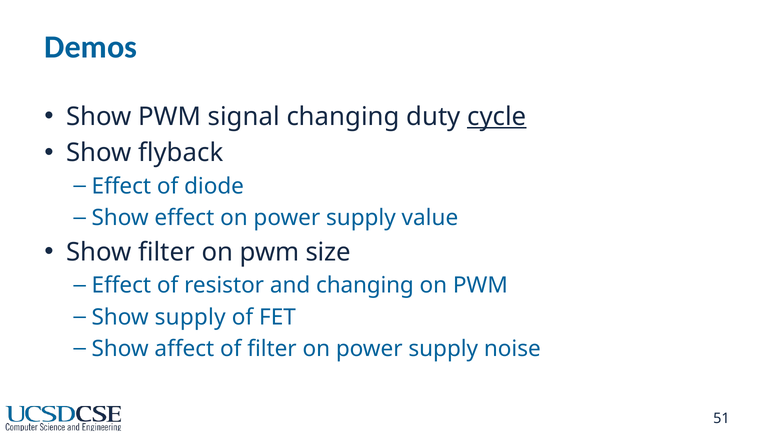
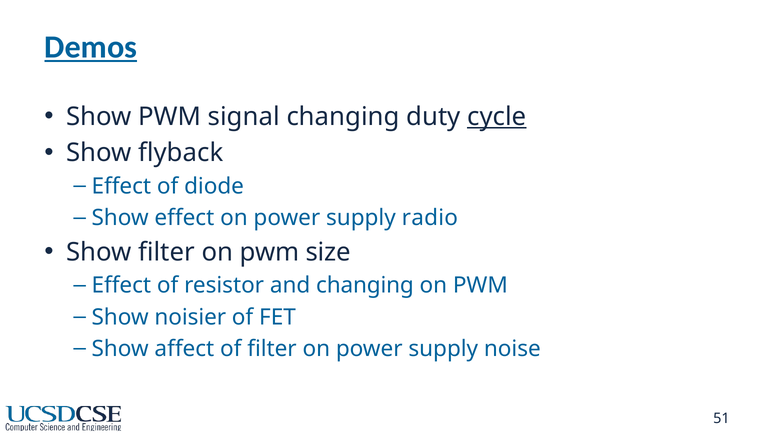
Demos underline: none -> present (91, 47)
value: value -> radio (430, 218)
Show supply: supply -> noisier (190, 317)
